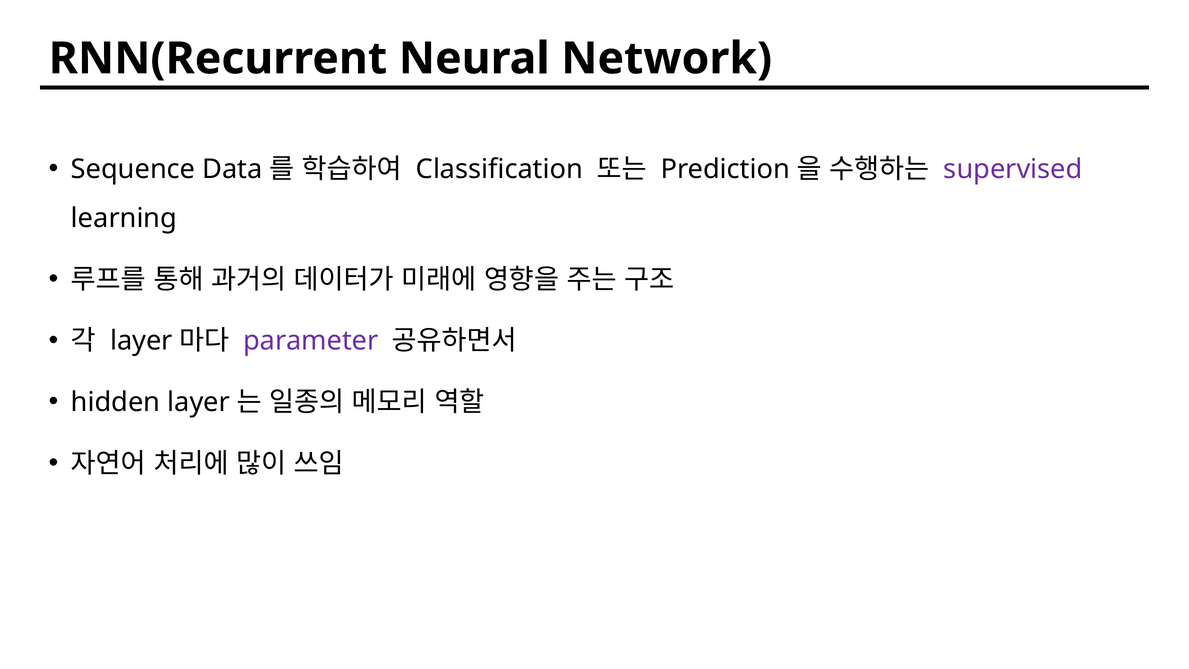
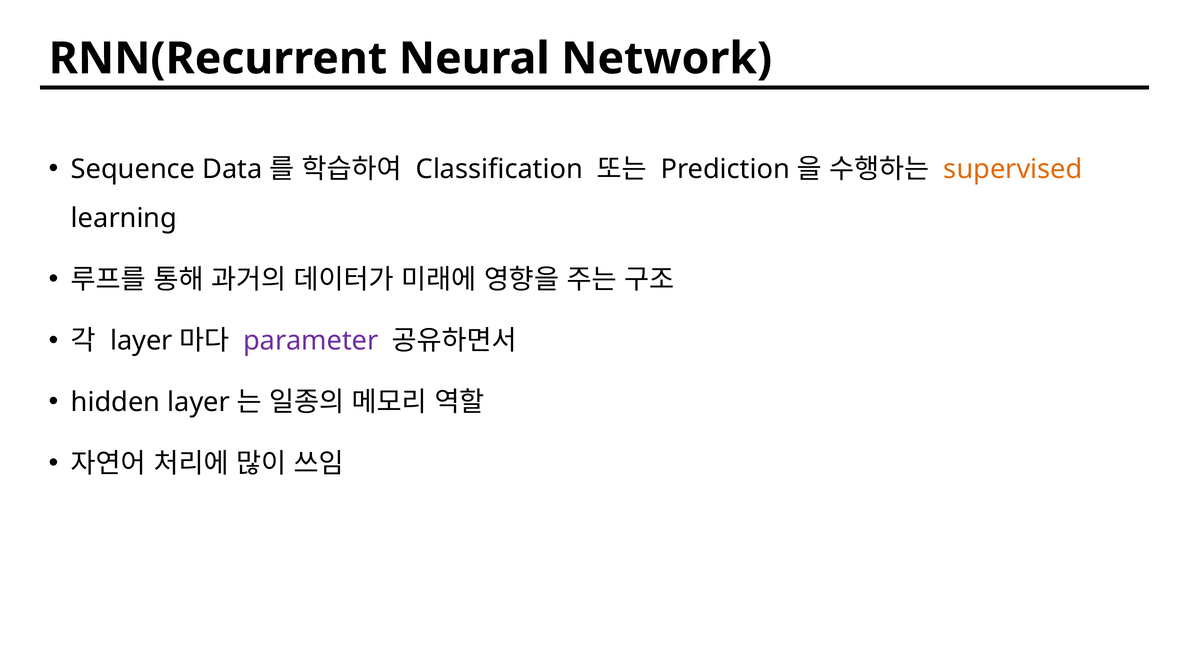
supervised colour: purple -> orange (1013, 169)
